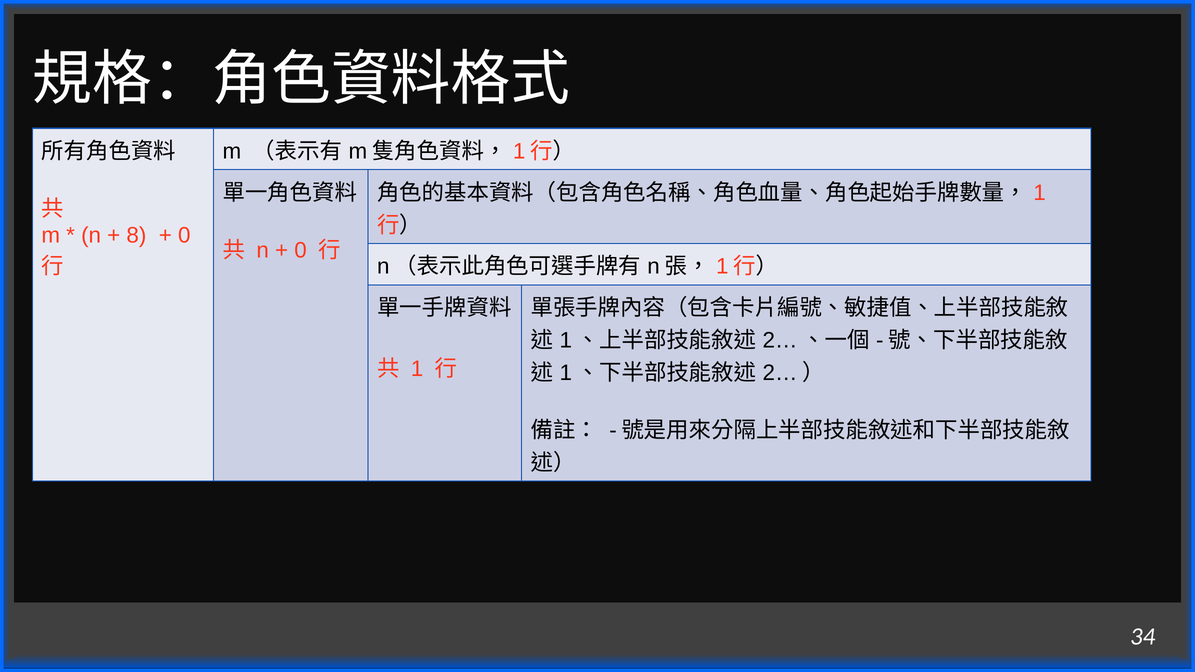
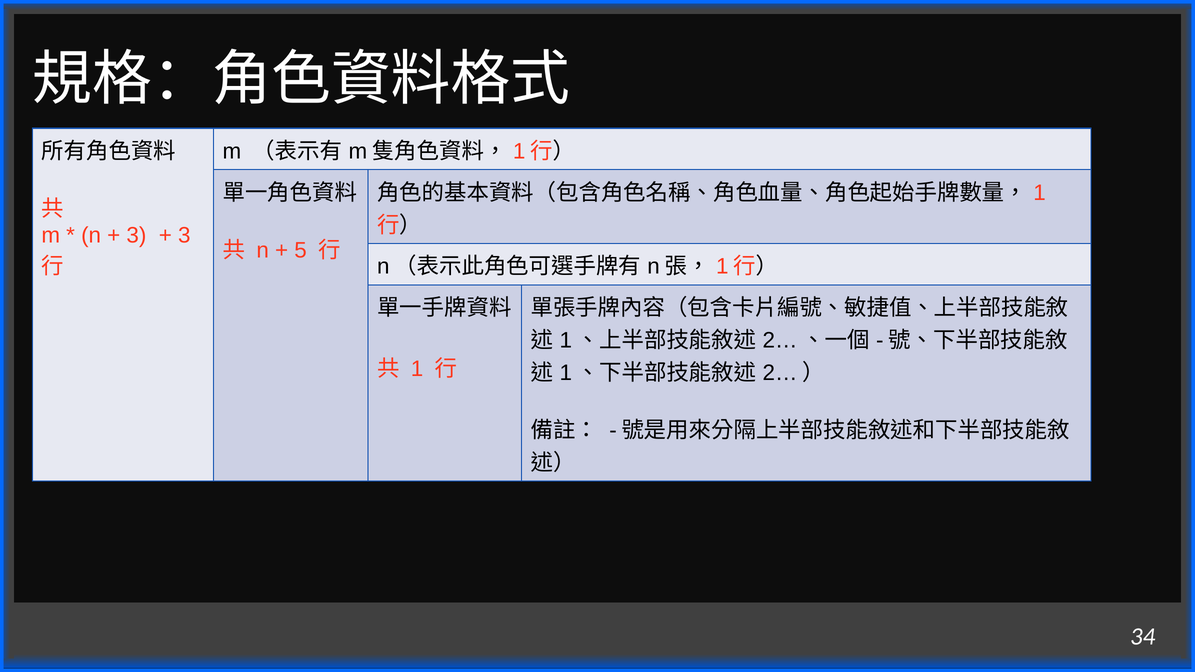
8: 8 -> 3 (136, 236)
0: 0 -> 3 (184, 236)
0: 0 -> 5 (301, 250)
